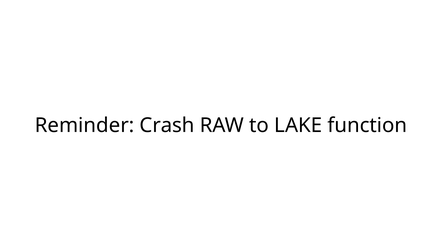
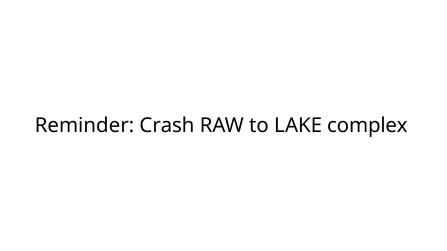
function: function -> complex (367, 126)
